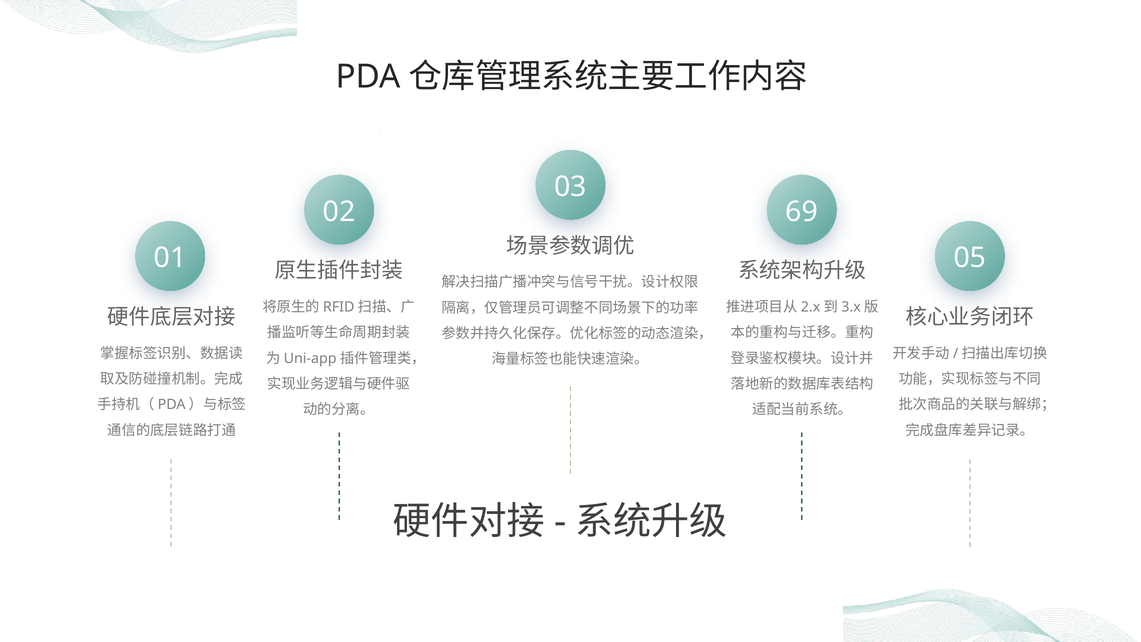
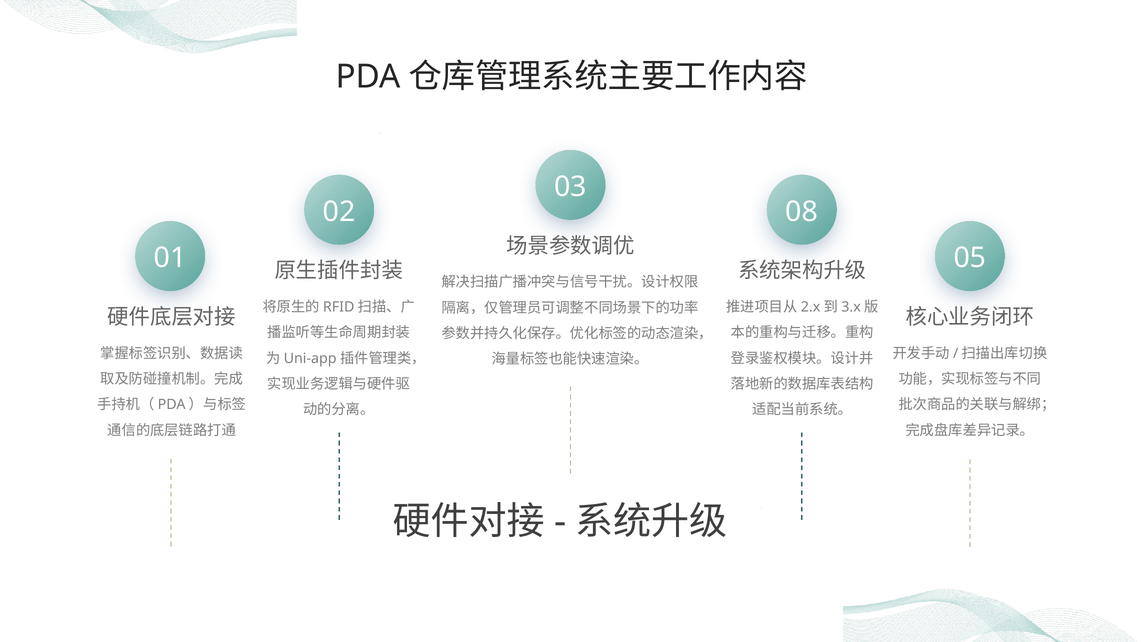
69: 69 -> 08 (802, 212)
